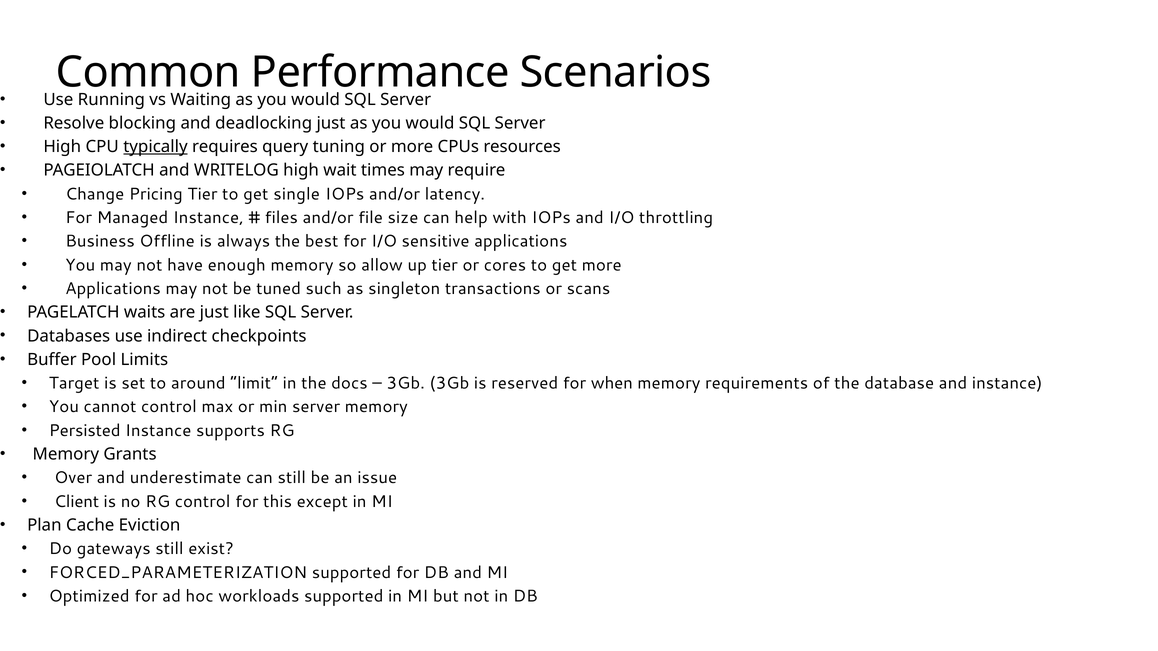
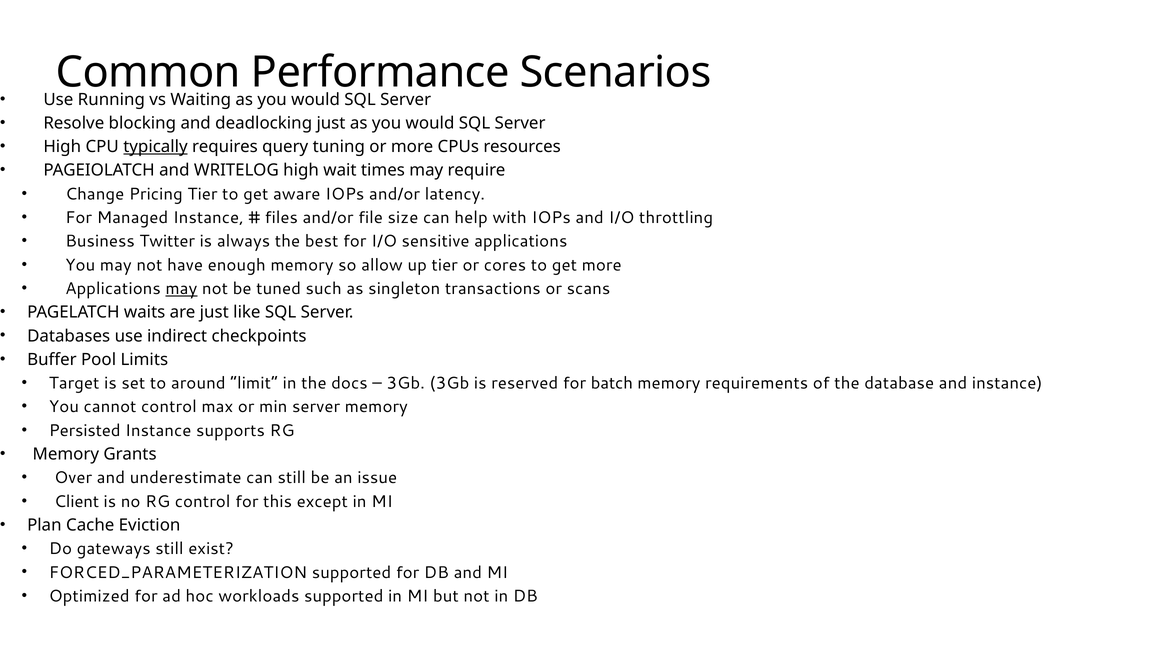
single: single -> aware (297, 194)
Offline: Offline -> Twitter (167, 242)
may underline: none -> present (181, 289)
when: when -> batch (612, 383)
